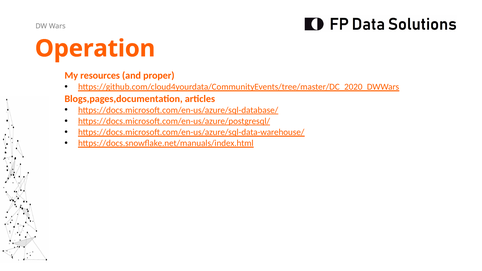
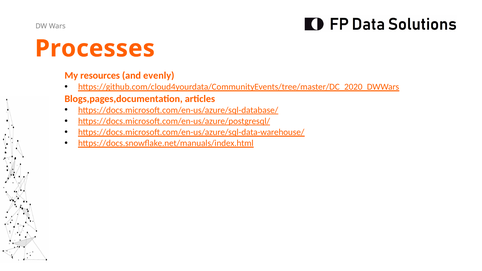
Operation: Operation -> Processes (95, 49)
proper: proper -> evenly (159, 76)
